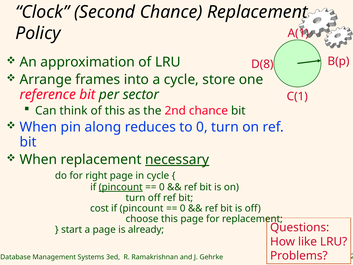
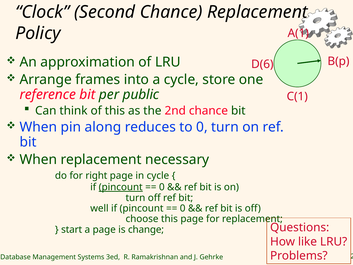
D(8: D(8 -> D(6 (262, 64)
sector: sector -> public (141, 94)
necessary underline: present -> none (177, 159)
cost: cost -> well (99, 208)
already: already -> change (146, 229)
